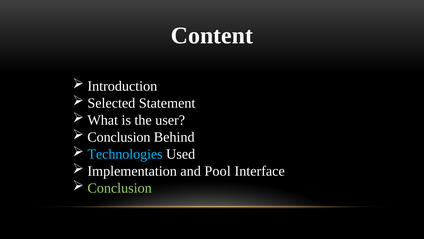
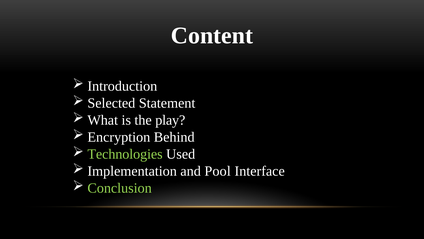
user: user -> play (170, 120)
Conclusion: Conclusion -> Encryption (119, 137)
Technologies colour: light blue -> light green (125, 154)
